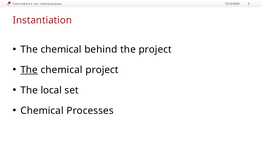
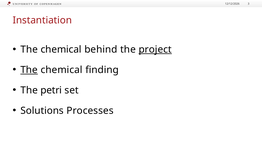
project underline: none -> present (155, 50)
chemical project: project -> finding (102, 70)
local: local -> petri (51, 90)
Chemical: Chemical -> Solutions (42, 111)
